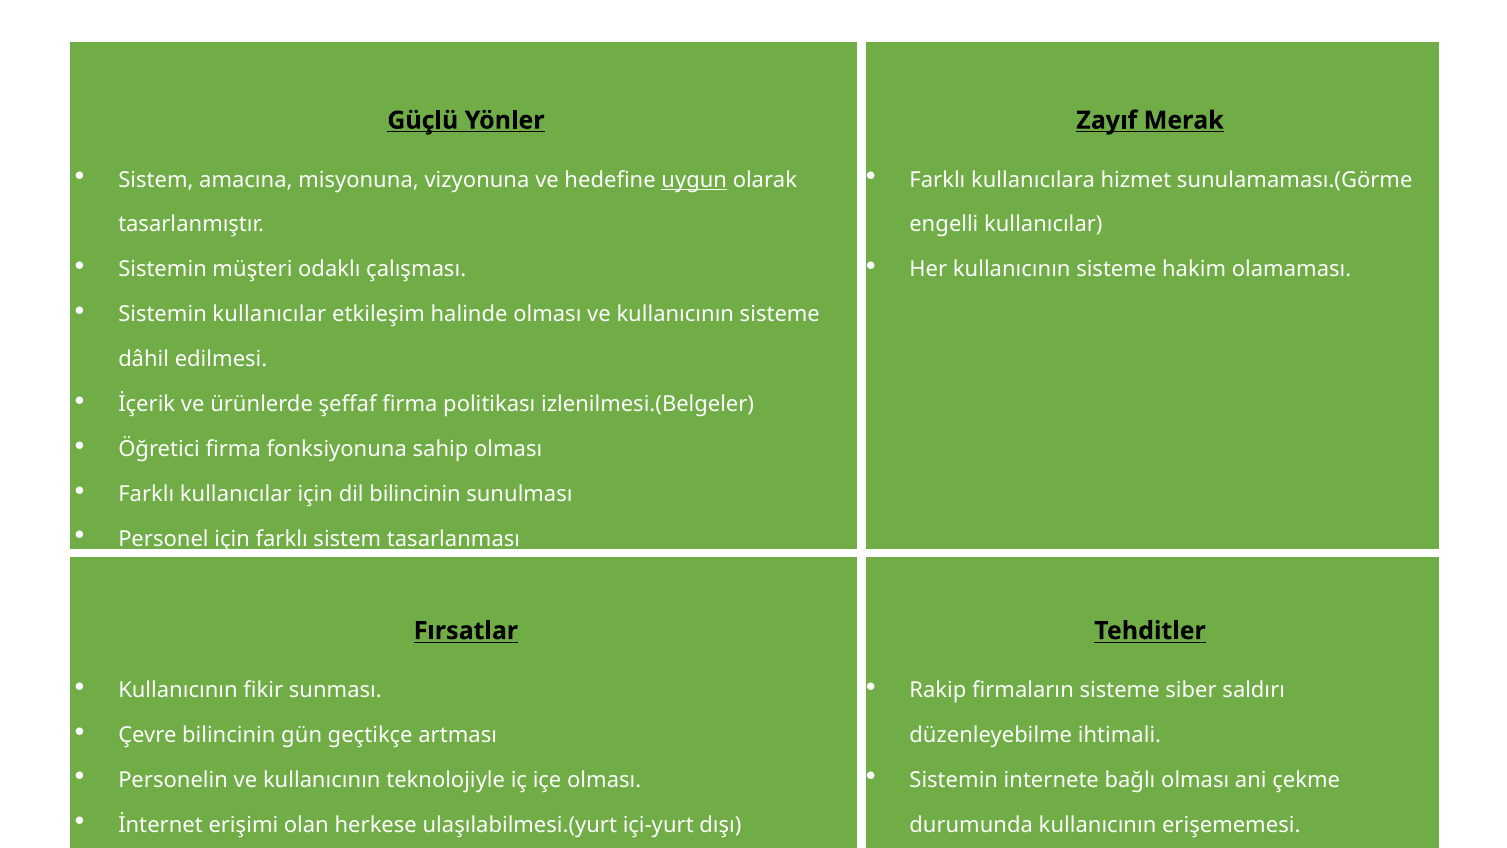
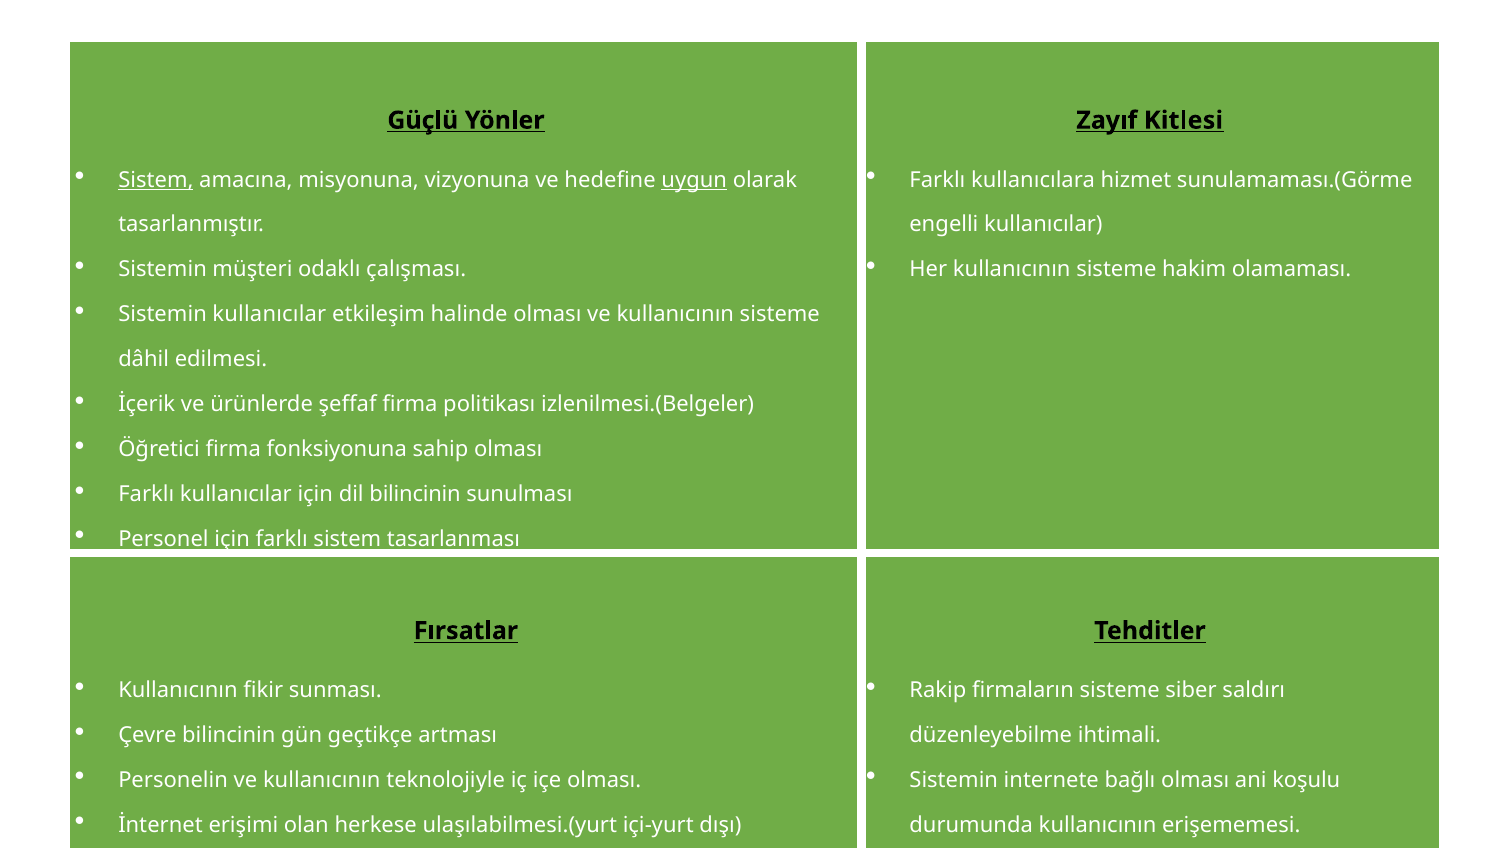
Merak: Merak -> Kitlesi (1184, 120)
Sistem underline: none -> present (156, 180)
çekme: çekme -> koşulu (1306, 780)
